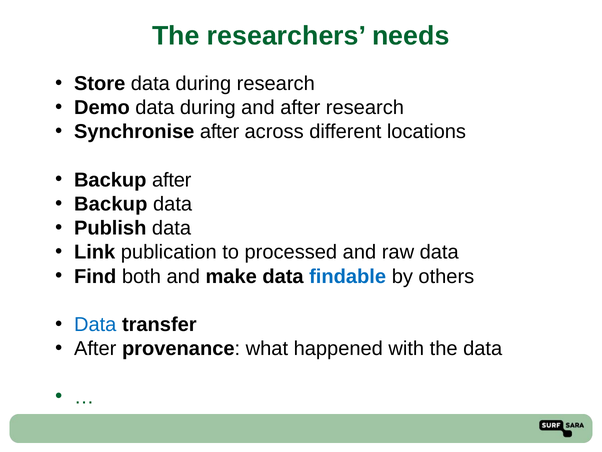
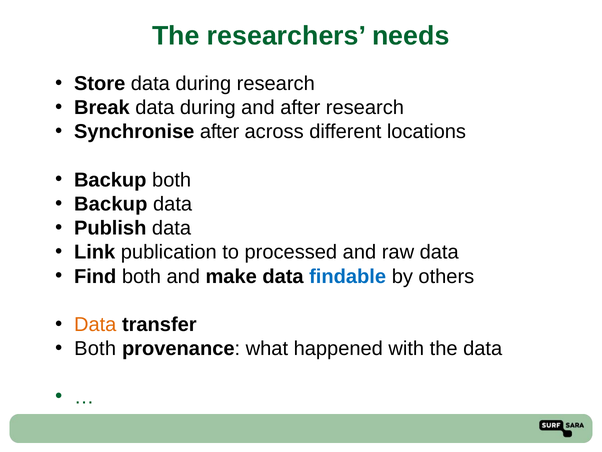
Demo: Demo -> Break (102, 108)
Backup after: after -> both (172, 180)
Data colour: blue -> orange (95, 324)
After: After -> Both (95, 348)
